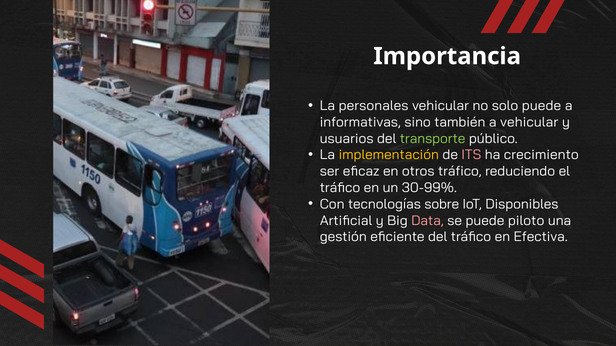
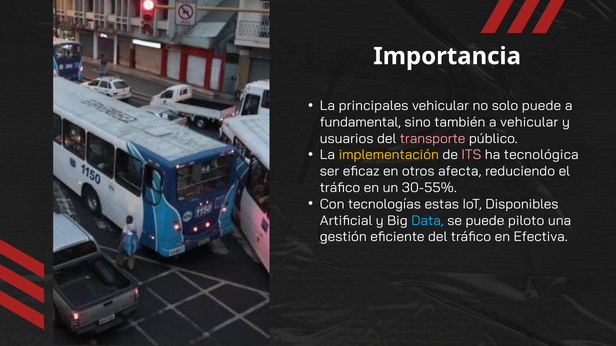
personales: personales -> principales (374, 106)
informativas: informativas -> fundamental (360, 122)
transporte colour: light green -> pink (433, 139)
crecimiento: crecimiento -> tecnológica (541, 155)
otros tráfico: tráfico -> afecta (460, 172)
30-99%: 30-99% -> 30-55% (429, 188)
sobre: sobre -> estas (442, 204)
Data colour: pink -> light blue (428, 221)
